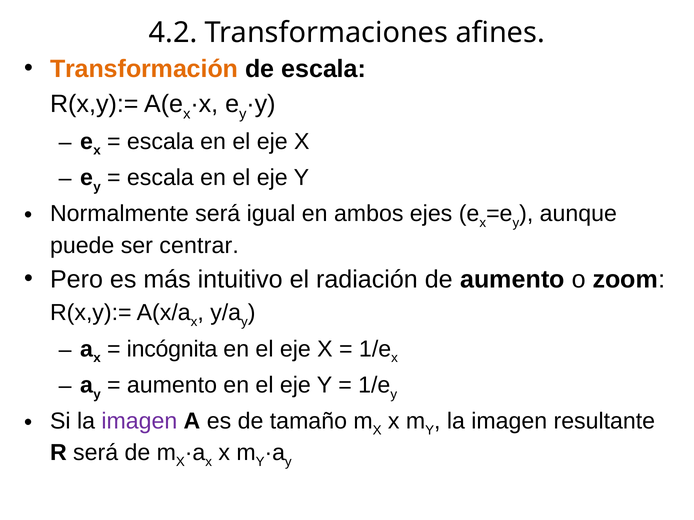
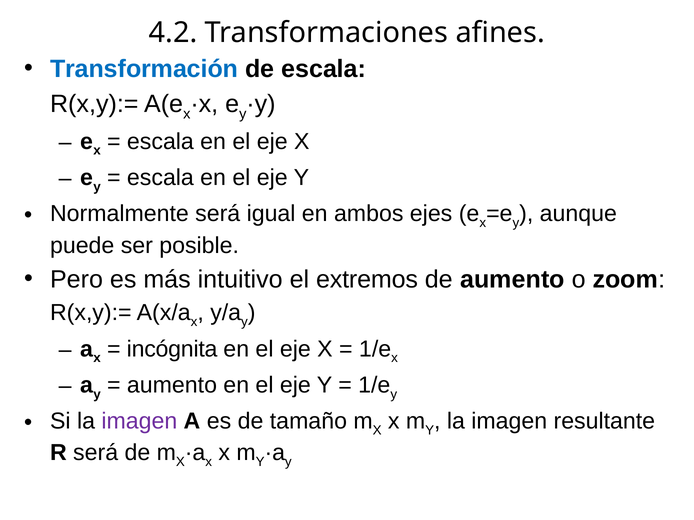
Transformación colour: orange -> blue (144, 69)
centrar: centrar -> posible (199, 246)
radiación: radiación -> extremos (367, 280)
